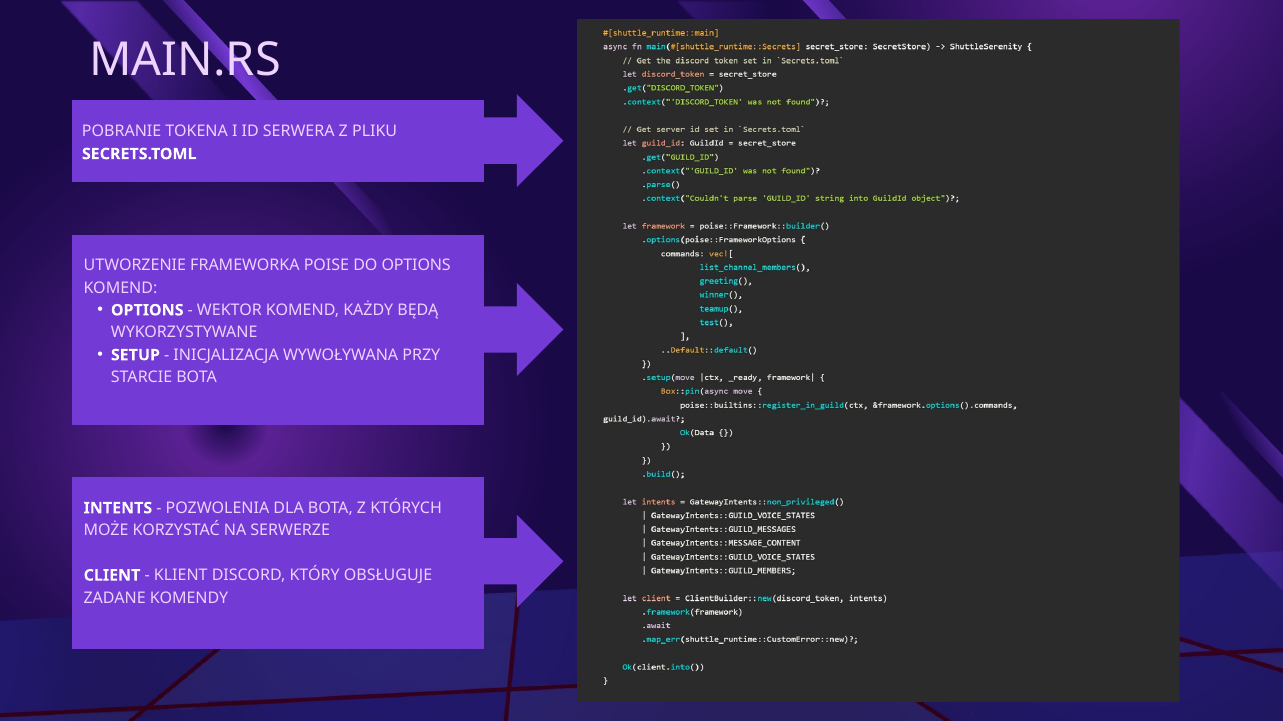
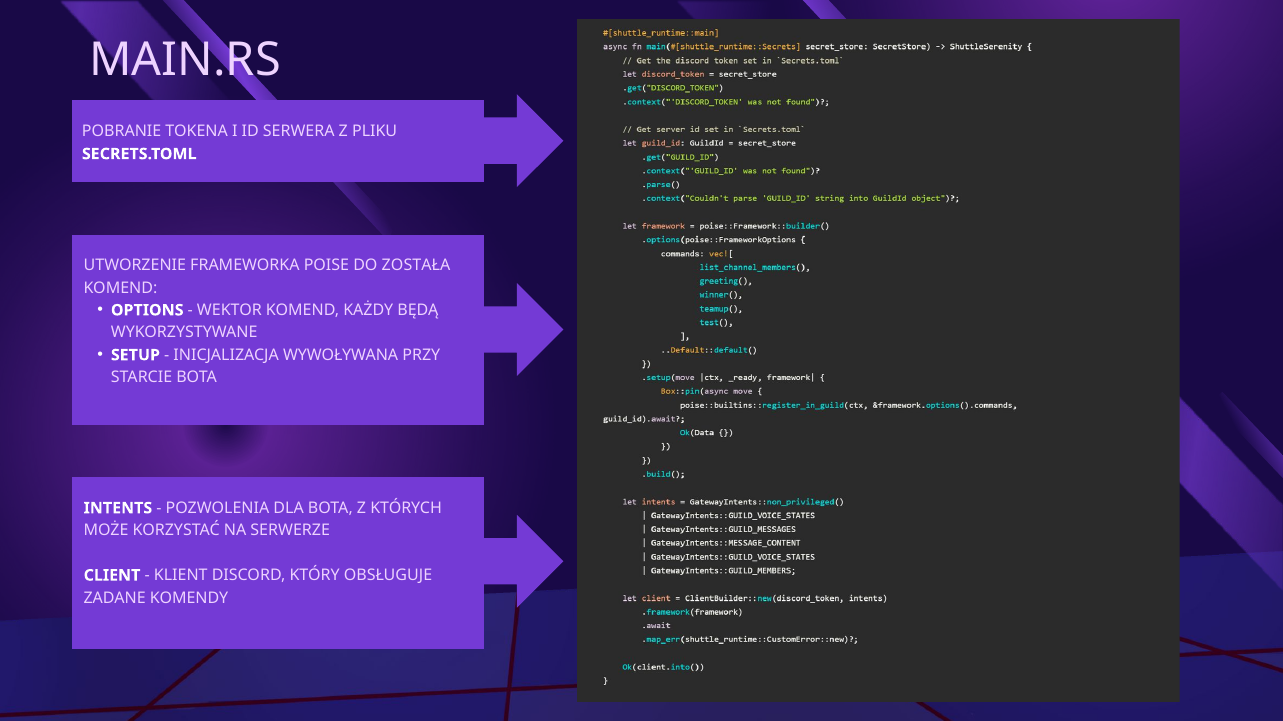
DO OPTIONS: OPTIONS -> ZOSTAŁA (416, 266)
